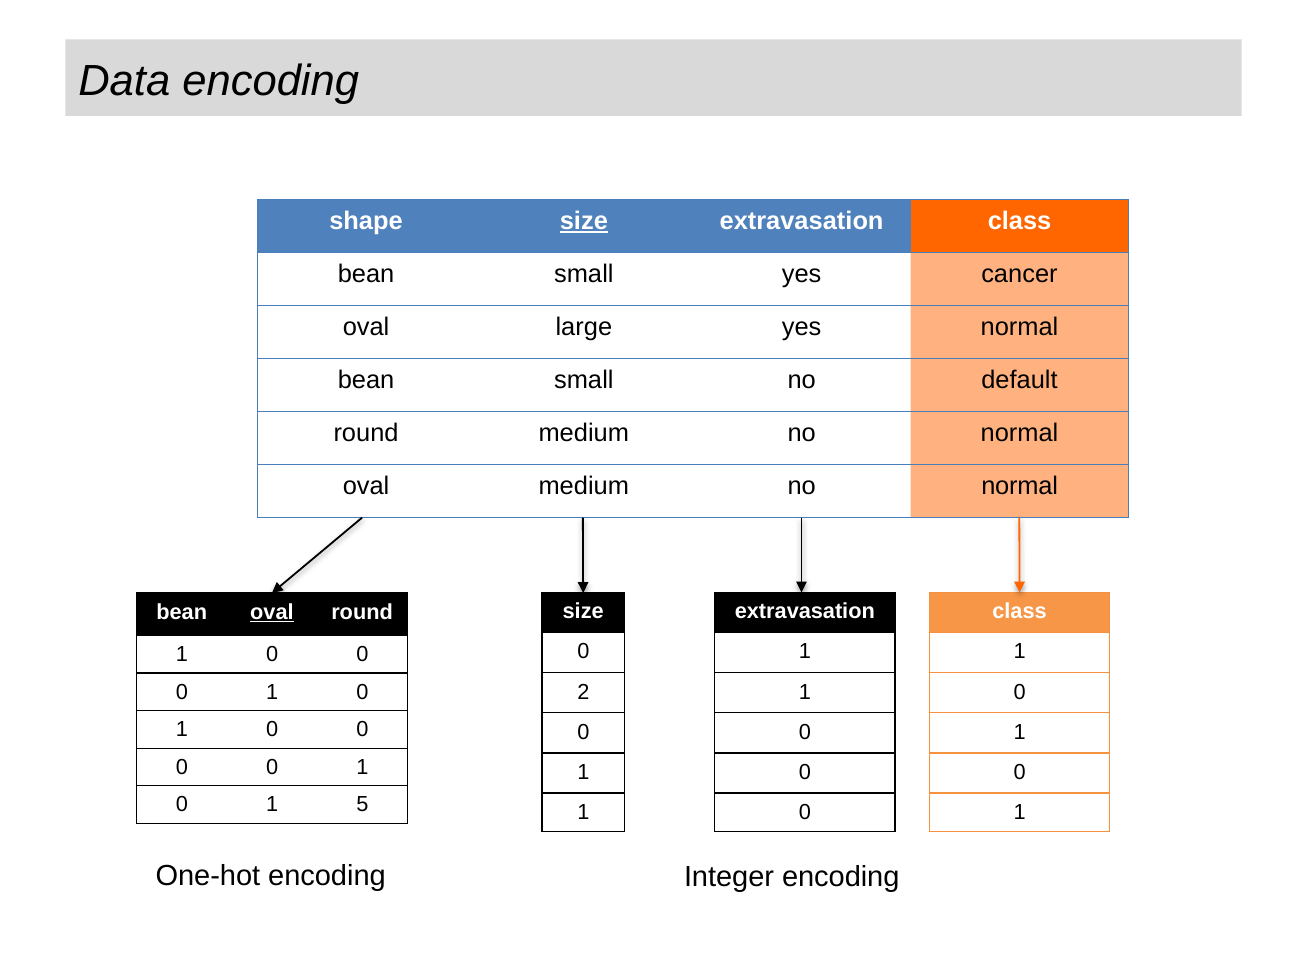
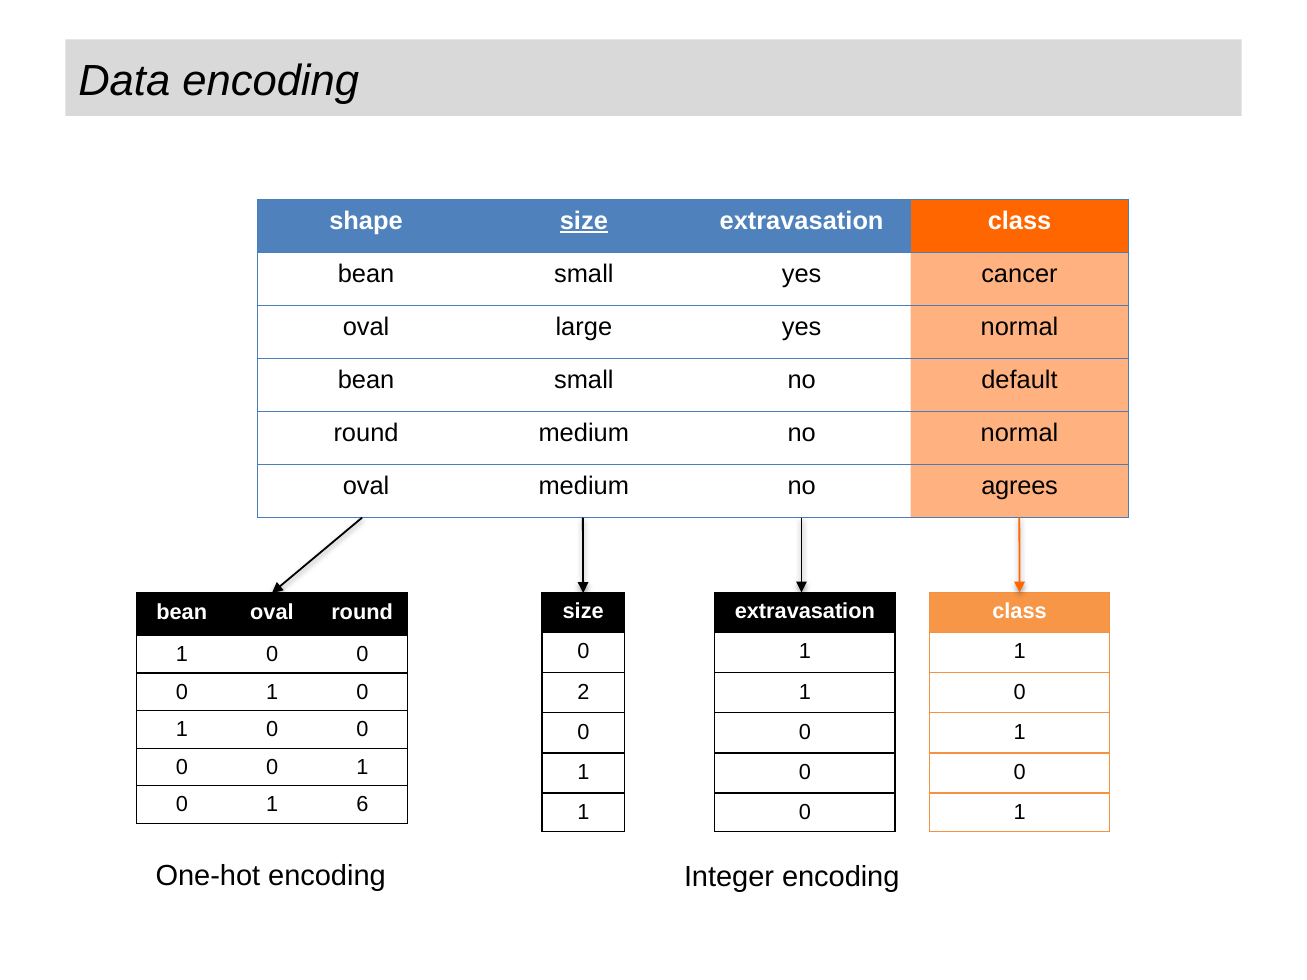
oval medium no normal: normal -> agrees (1020, 486)
oval underline: present -> none (272, 612)
5: 5 -> 6 (362, 805)
